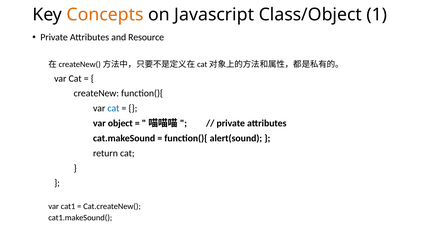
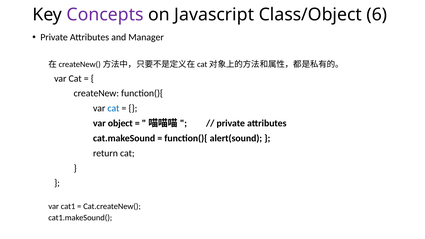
Concepts colour: orange -> purple (105, 15)
1: 1 -> 6 (377, 15)
Resource: Resource -> Manager (146, 37)
